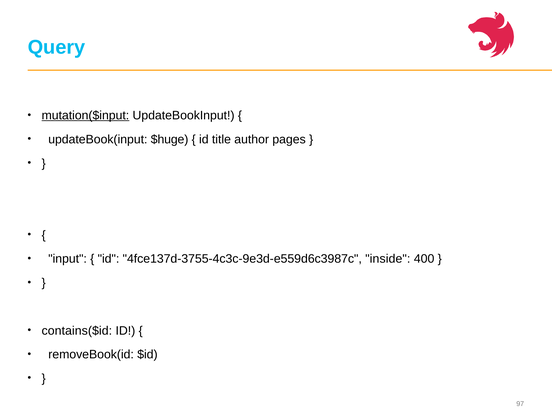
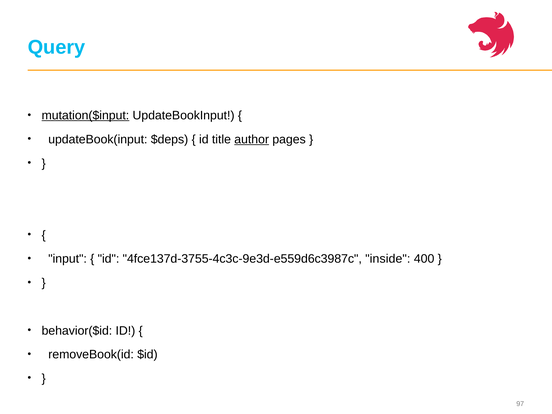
$huge: $huge -> $deps (170, 139)
author underline: none -> present (252, 139)
contains($id: contains($id -> behavior($id (77, 331)
